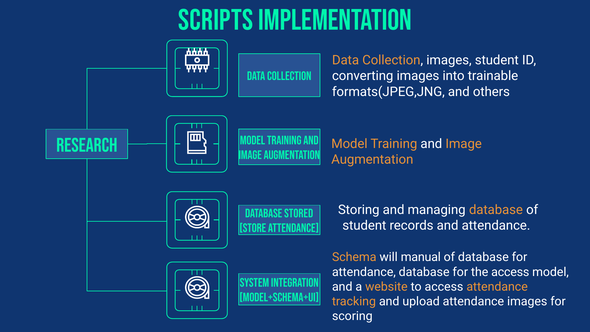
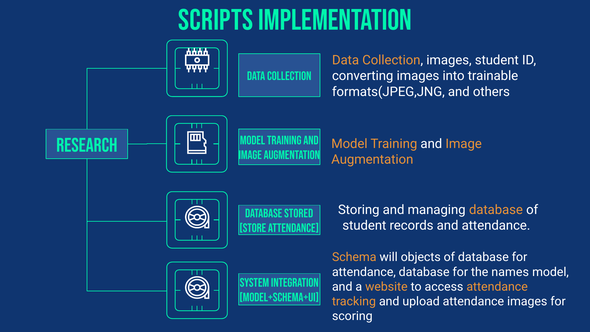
manual: manual -> objects (421, 257)
the access: access -> names (510, 272)
